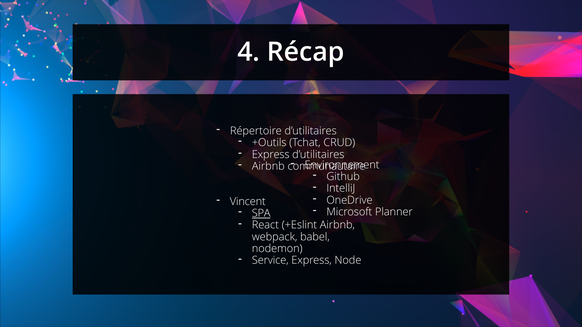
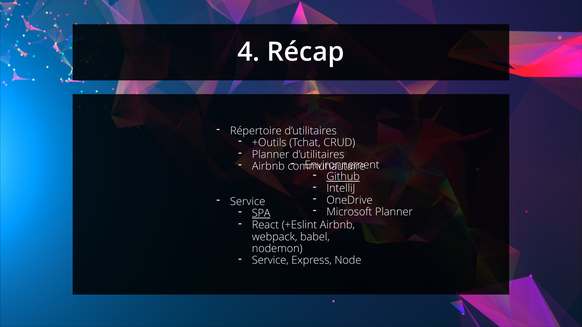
Express: Express -> Planner (271, 155)
Github underline: none -> present (343, 177)
Vincent: Vincent -> Service (248, 202)
